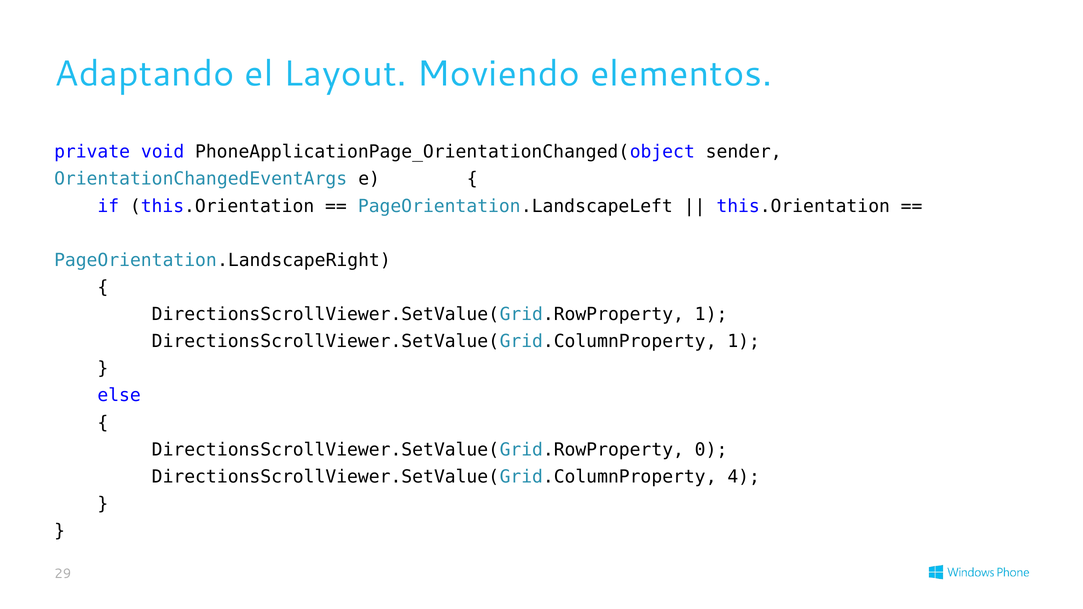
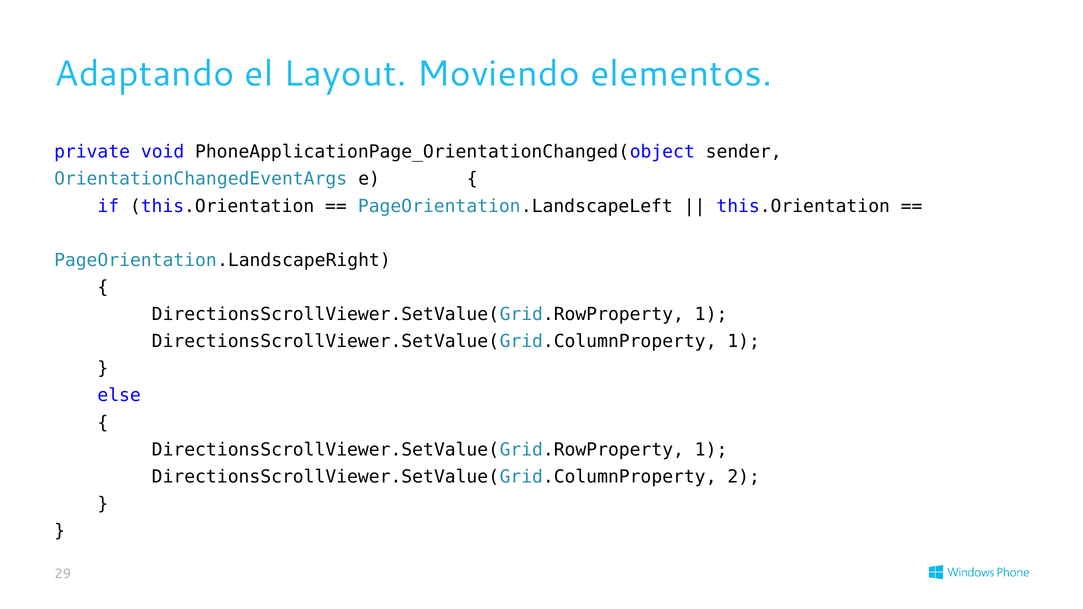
0: 0 -> 1 (711, 450)
4: 4 -> 2 (744, 477)
